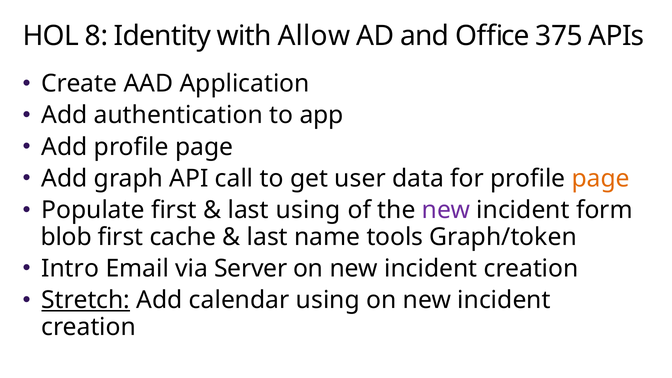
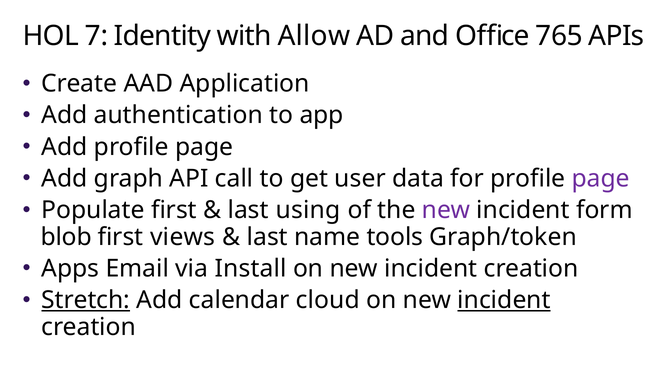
8: 8 -> 7 (96, 36)
375: 375 -> 765 (559, 36)
page colour: orange -> purple (601, 179)
cache: cache -> views (183, 237)
Intro: Intro -> Apps (70, 268)
Server: Server -> Install (251, 268)
calendar using: using -> cloud (328, 300)
incident underline: none -> present (504, 300)
